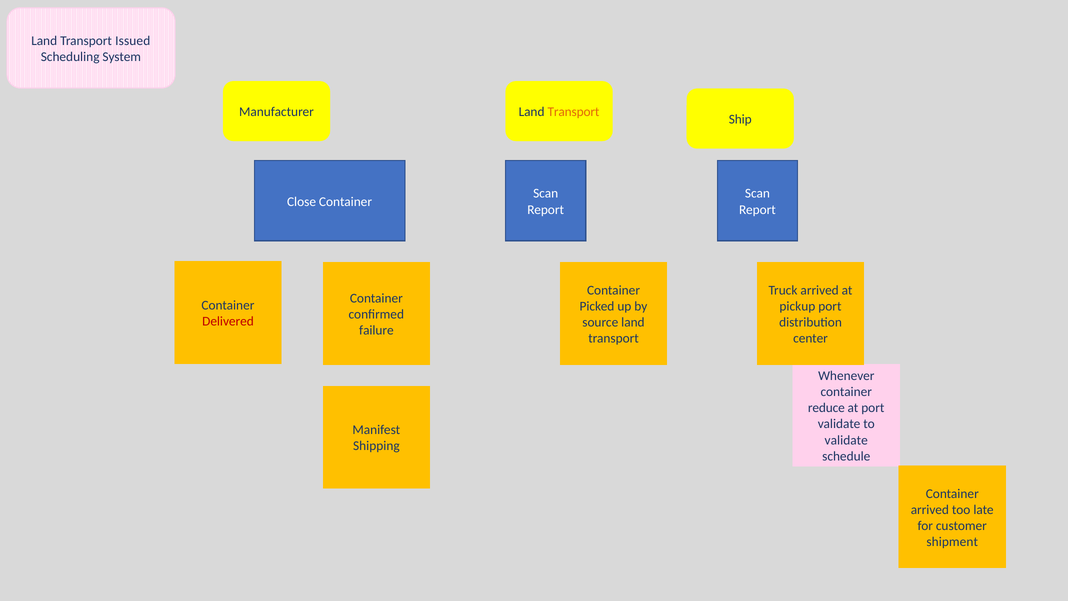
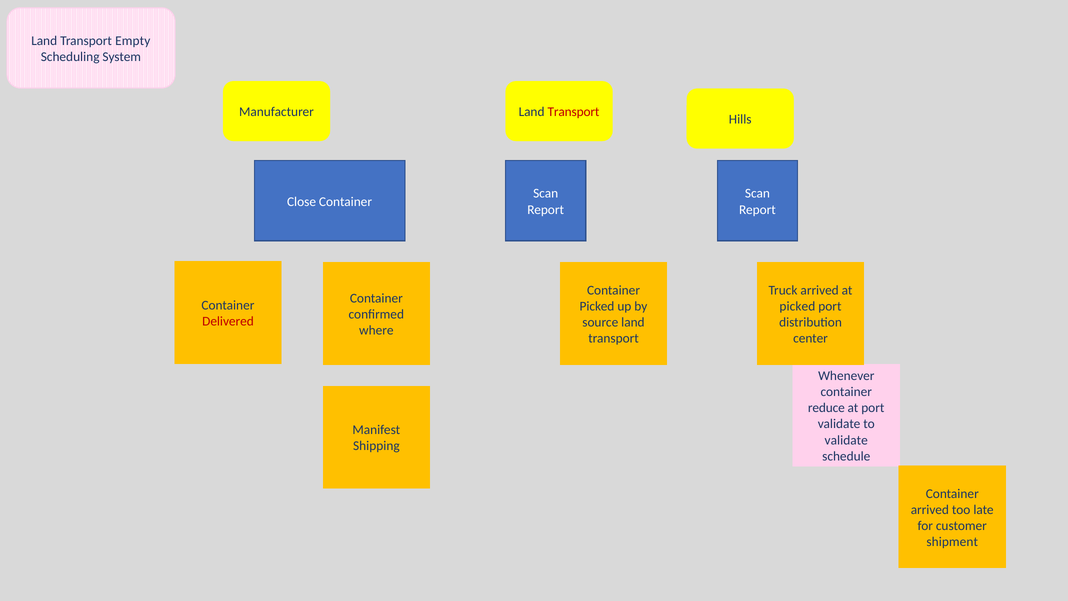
Issued: Issued -> Empty (133, 41)
Transport colour: orange -> red (573, 112)
Ship: Ship -> Hills (740, 119)
pickup: pickup -> picked (797, 306)
failure: failure -> where (376, 330)
